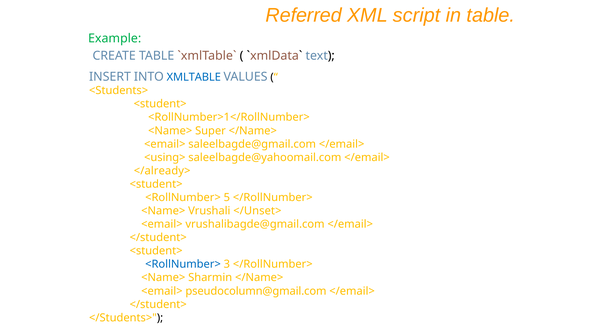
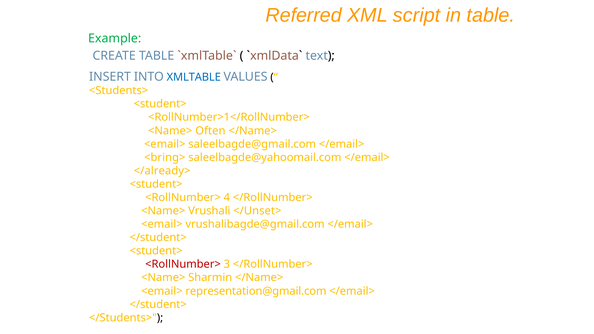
Super: Super -> Often (210, 131)
<using>: <using> -> <bring> (165, 157)
5: 5 -> 4 (227, 198)
<RollNumber> colour: blue -> red (183, 264)
pseudocolumn@gmail.com: pseudocolumn@gmail.com -> representation@gmail.com (256, 291)
